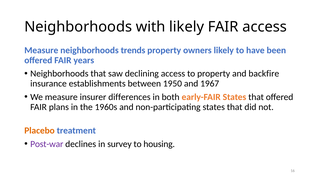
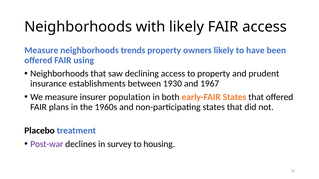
years: years -> using (84, 60)
backfire: backfire -> prudent (264, 74)
1950: 1950 -> 1930 (172, 84)
differences: differences -> population (129, 97)
Placebo colour: orange -> black (39, 131)
